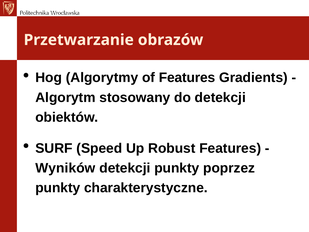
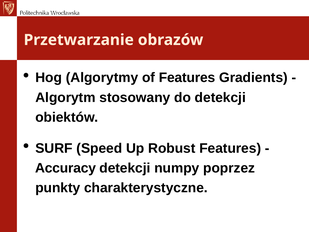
Wyników: Wyników -> Accuracy (65, 168)
detekcji punkty: punkty -> numpy (177, 168)
